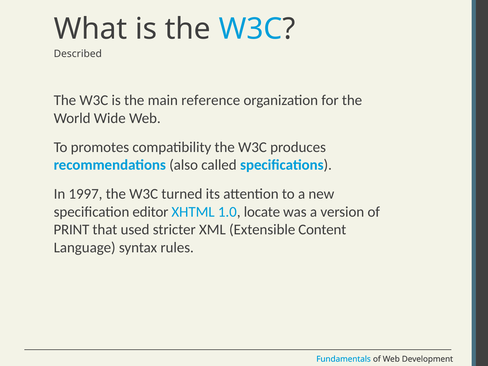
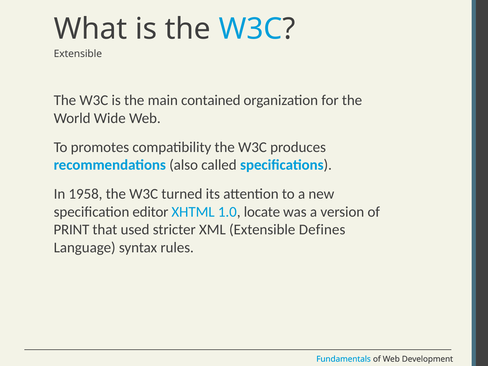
Described: Described -> Extensible (78, 54)
reference: reference -> contained (211, 100)
1997: 1997 -> 1958 (85, 194)
Content: Content -> Defines (322, 230)
